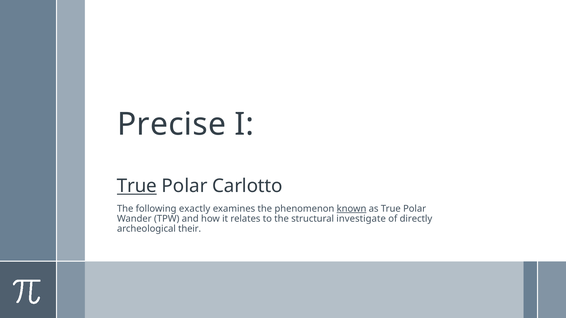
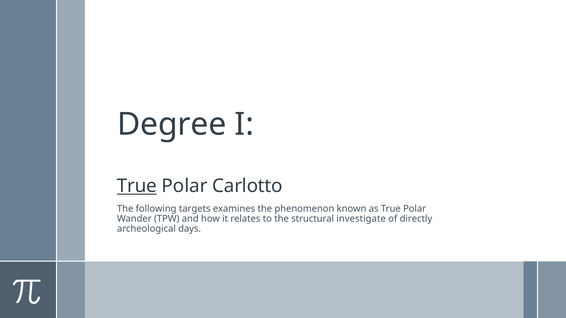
Precise: Precise -> Degree (172, 124)
exactly: exactly -> targets (195, 209)
known underline: present -> none (352, 209)
their: their -> days (190, 229)
